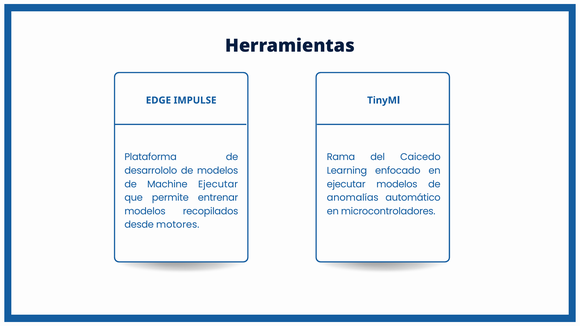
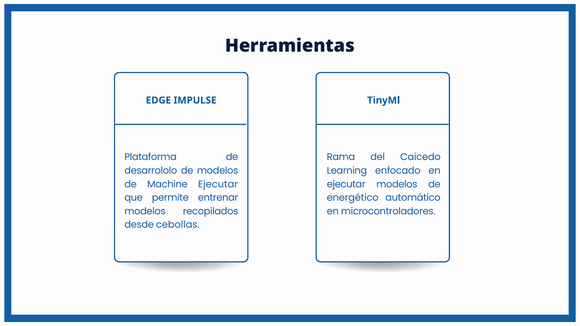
anomalías: anomalías -> energético (353, 198)
motores: motores -> cebollas (178, 225)
